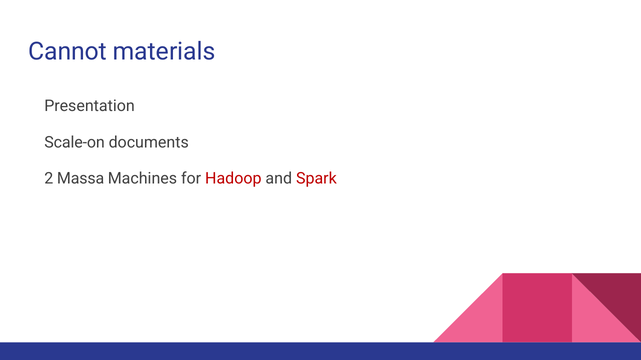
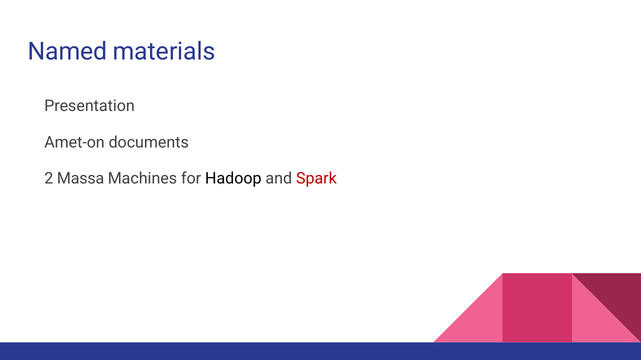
Cannot: Cannot -> Named (67, 52)
Scale-on: Scale-on -> Amet-on (75, 143)
Hadoop colour: red -> black (233, 179)
